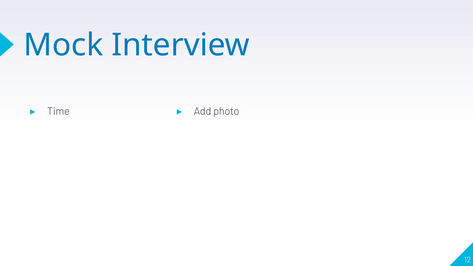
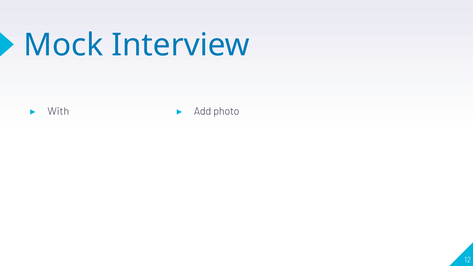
Time: Time -> With (58, 112)
